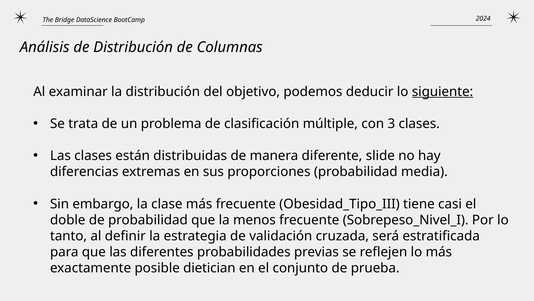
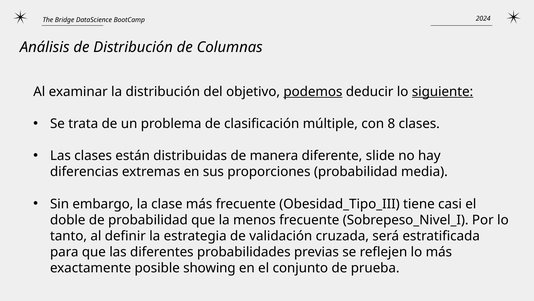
podemos underline: none -> present (313, 91)
3: 3 -> 8 (391, 123)
dietician: dietician -> showing (209, 268)
